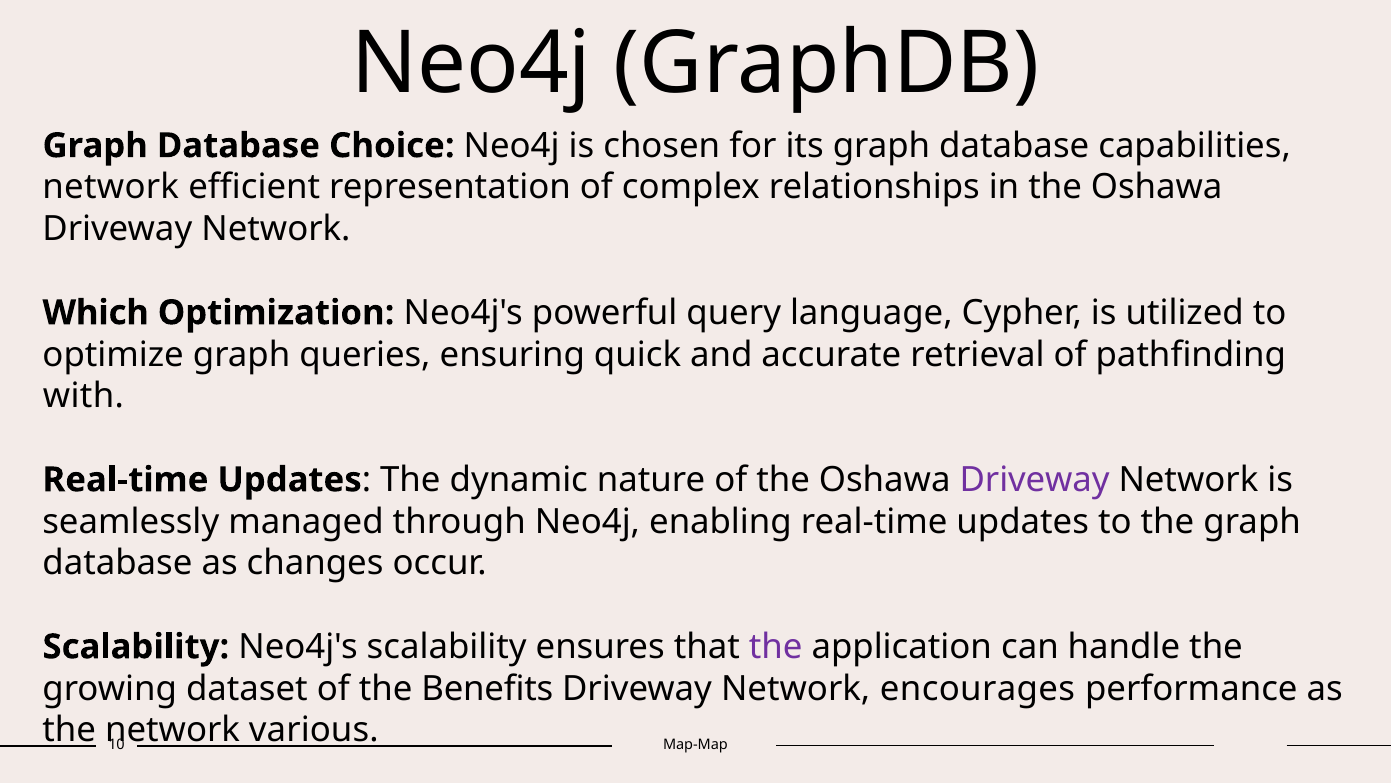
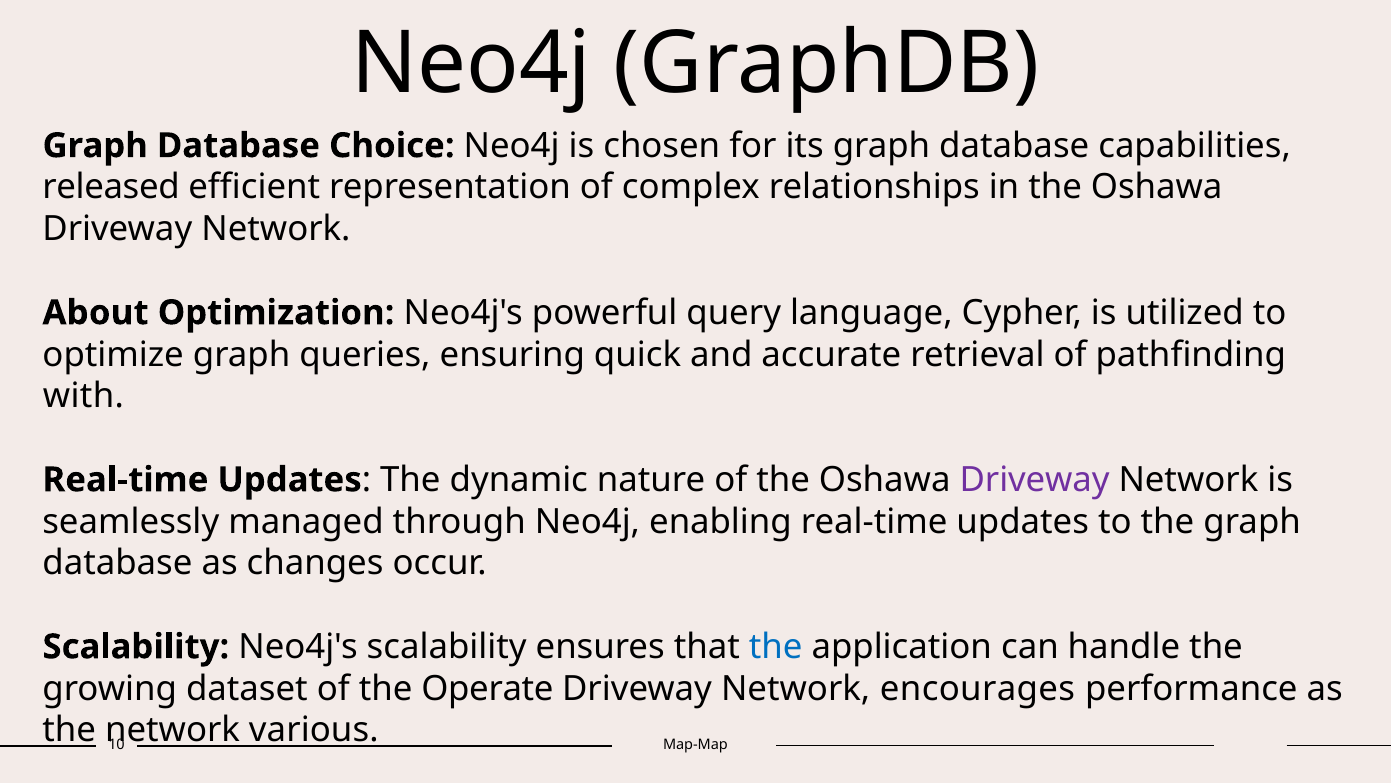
network: network -> released (111, 187)
Which: Which -> About (96, 313)
the colour: purple -> blue (776, 646)
Benefits: Benefits -> Operate (487, 688)
